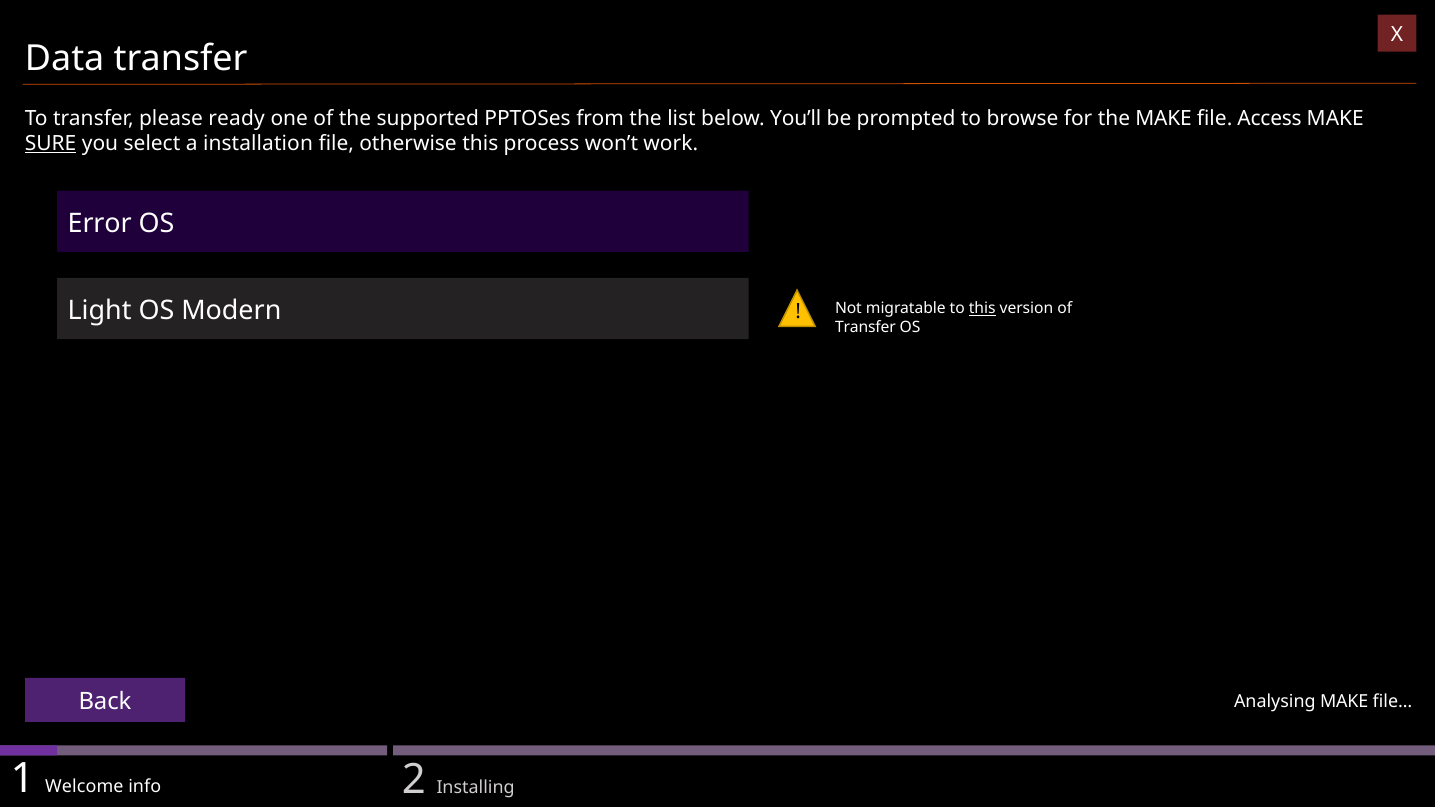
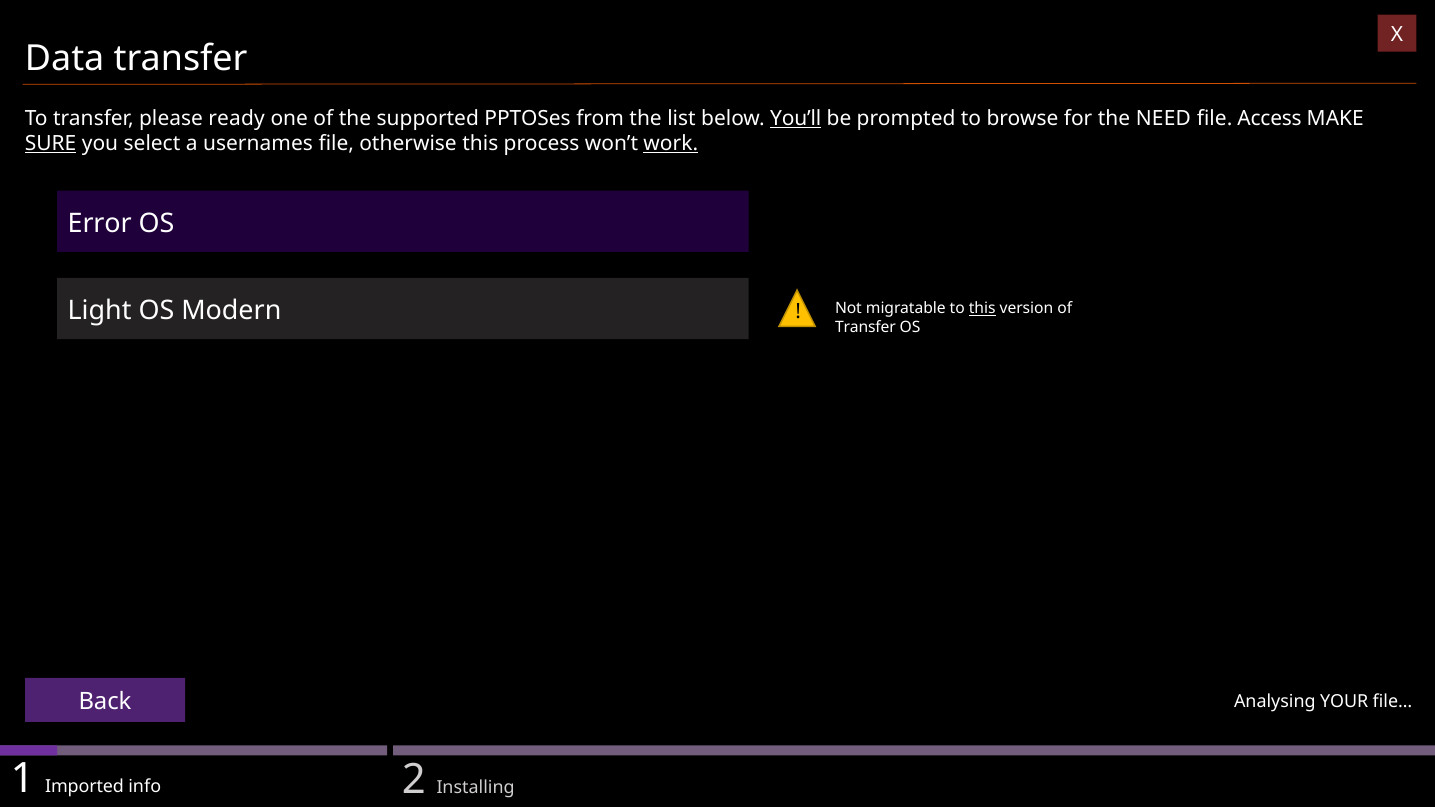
You’ll underline: none -> present (796, 119)
the MAKE: MAKE -> NEED (1163, 119)
installation: installation -> usernames (258, 144)
work underline: none -> present (671, 144)
Analysing MAKE: MAKE -> YOUR (1344, 701)
Welcome: Welcome -> Imported (85, 787)
